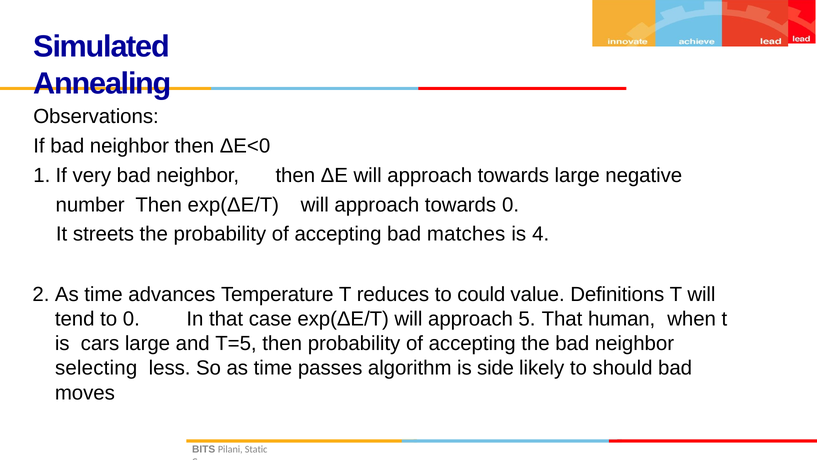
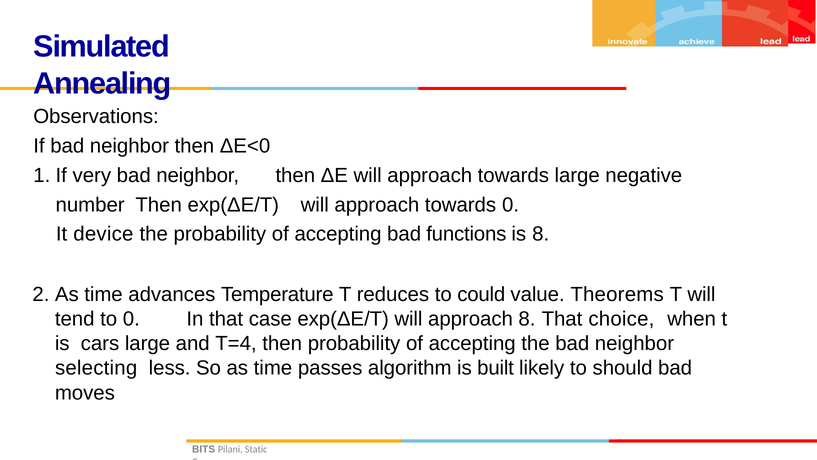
streets: streets -> device (103, 234)
matches: matches -> functions (466, 234)
is 4: 4 -> 8 (541, 234)
Definitions: Definitions -> Theorems (617, 294)
approach 5: 5 -> 8 (527, 319)
human: human -> choice (621, 319)
T=5: T=5 -> T=4 (236, 343)
side: side -> built (496, 368)
